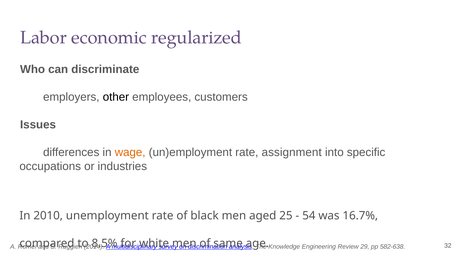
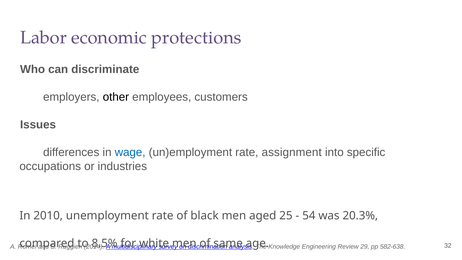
regularized: regularized -> protections (196, 38)
wage colour: orange -> blue (130, 152)
16.7%: 16.7% -> 20.3% (360, 215)
